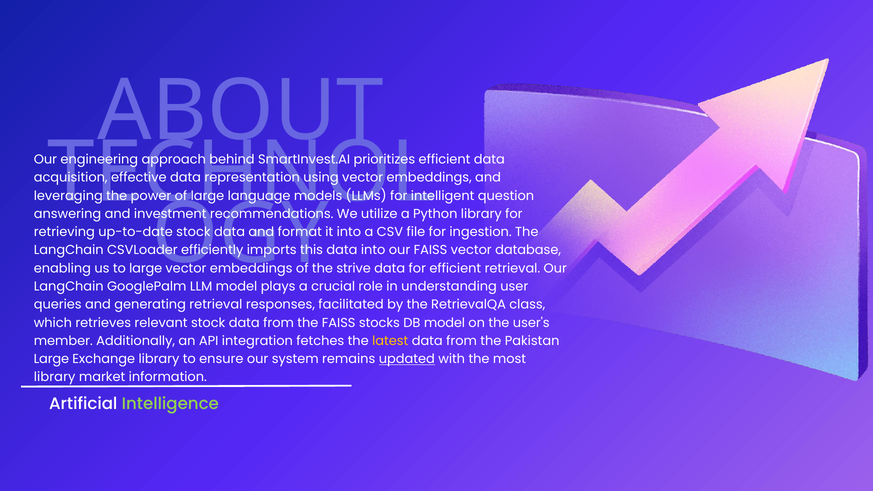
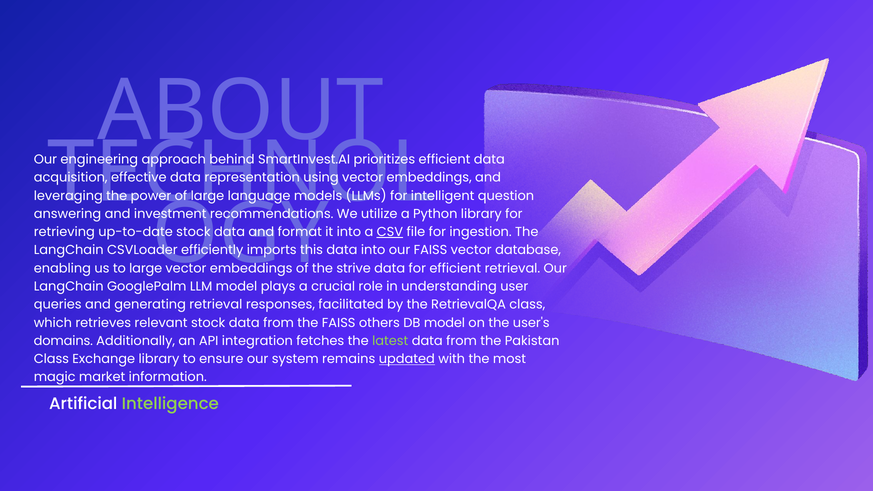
CSV underline: none -> present (390, 232)
stocks: stocks -> others (379, 323)
member: member -> domains (63, 341)
latest colour: yellow -> light green (390, 341)
Large: Large -> Class (51, 359)
library: library -> magic (55, 377)
